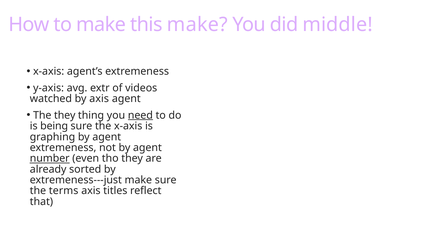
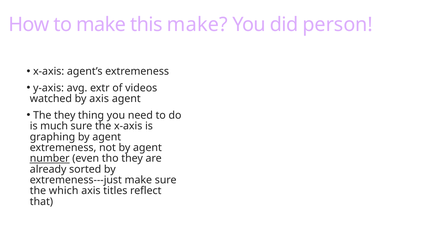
middle: middle -> person (338, 25)
need underline: present -> none (140, 115)
being: being -> much (54, 126)
terms: terms -> which (64, 191)
